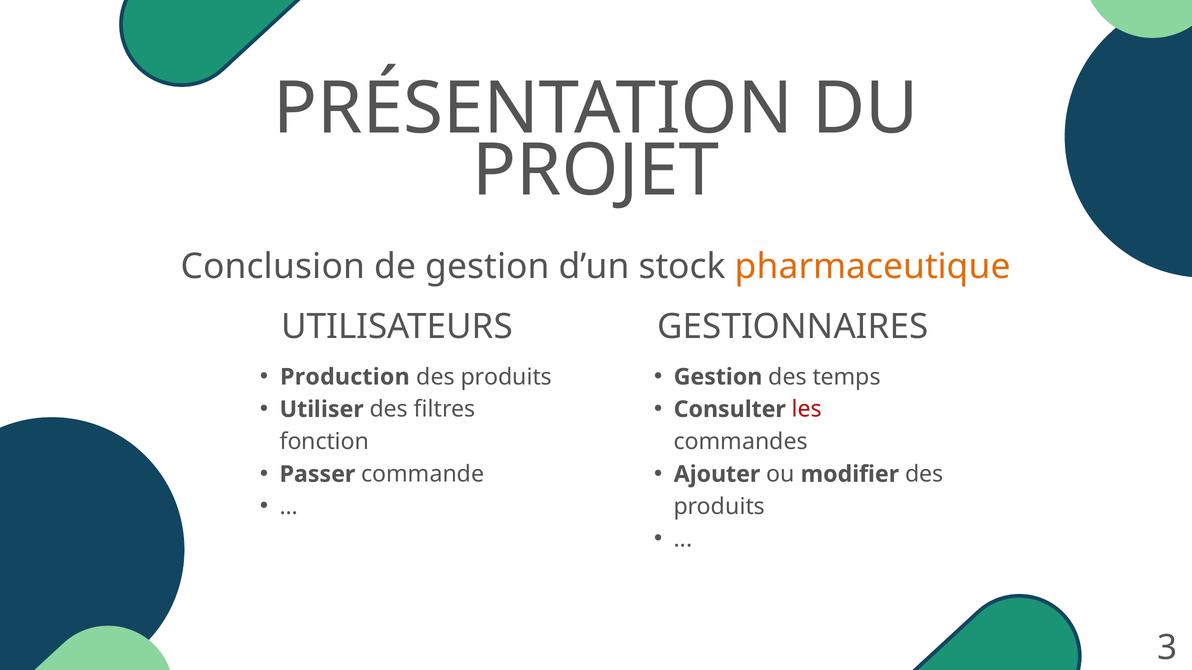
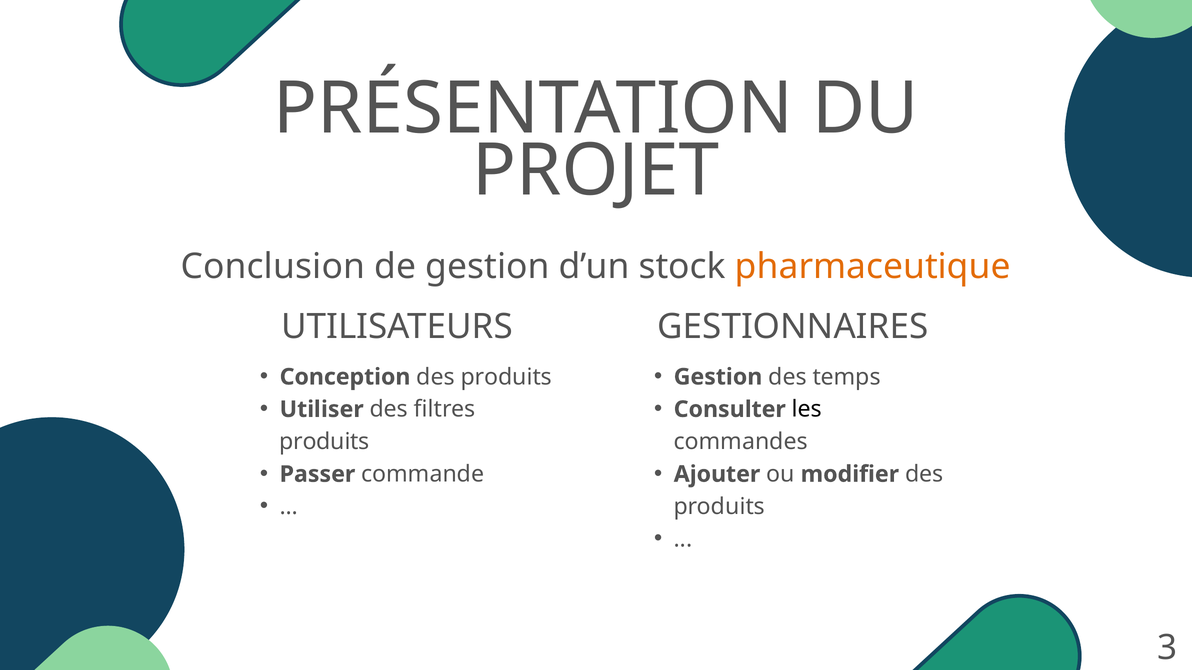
Production: Production -> Conception (345, 377)
les colour: red -> black (807, 410)
fonction: fonction -> produits (324, 442)
